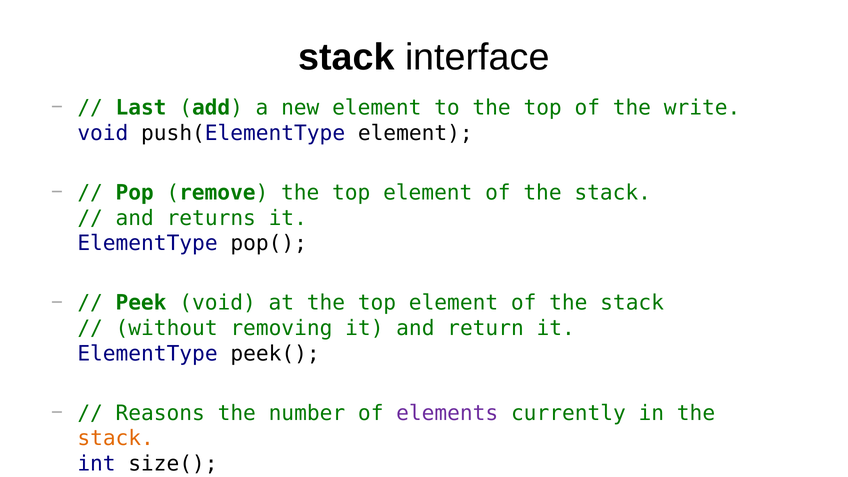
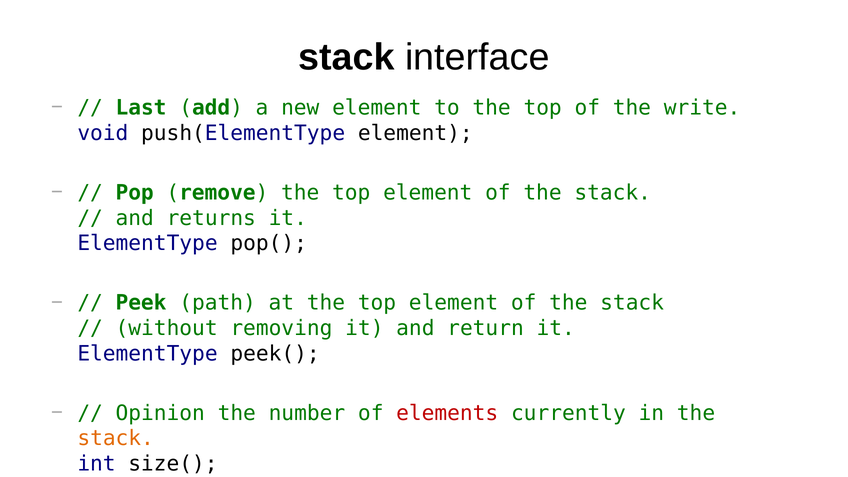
Peek void: void -> path (218, 303)
Reasons: Reasons -> Opinion (160, 413)
elements colour: purple -> red (447, 413)
